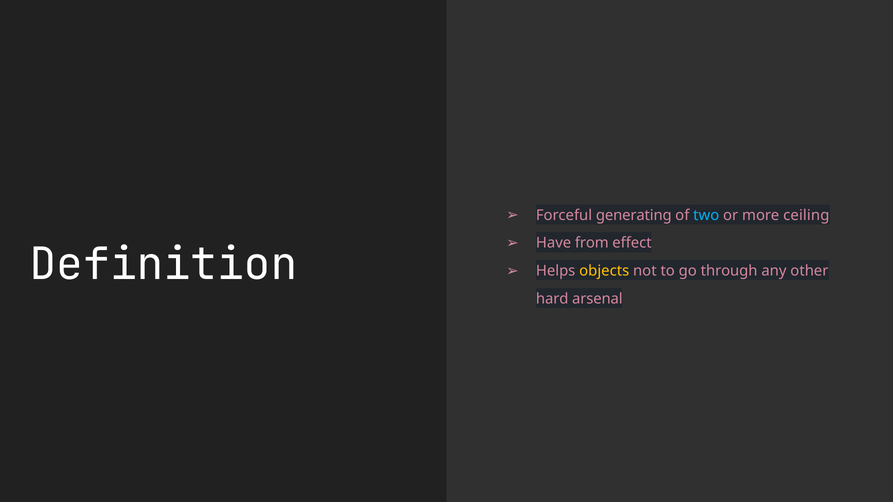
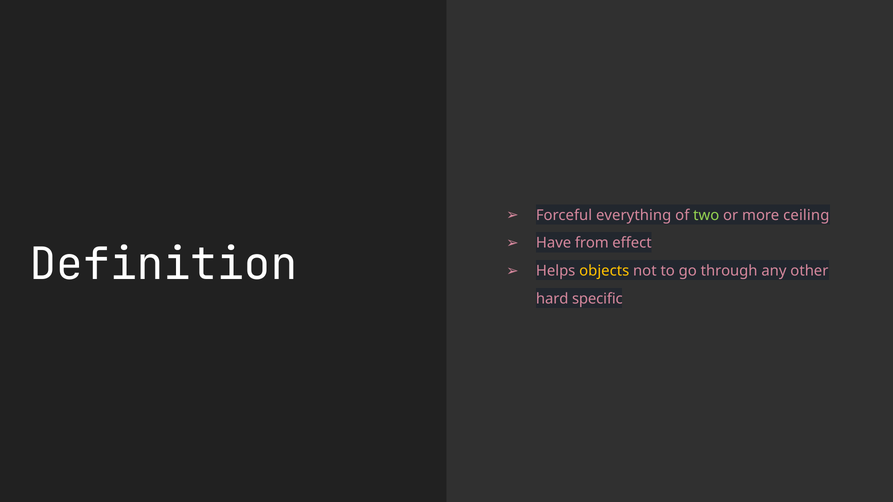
generating: generating -> everything (634, 215)
two colour: light blue -> light green (706, 215)
arsenal: arsenal -> specific (597, 299)
